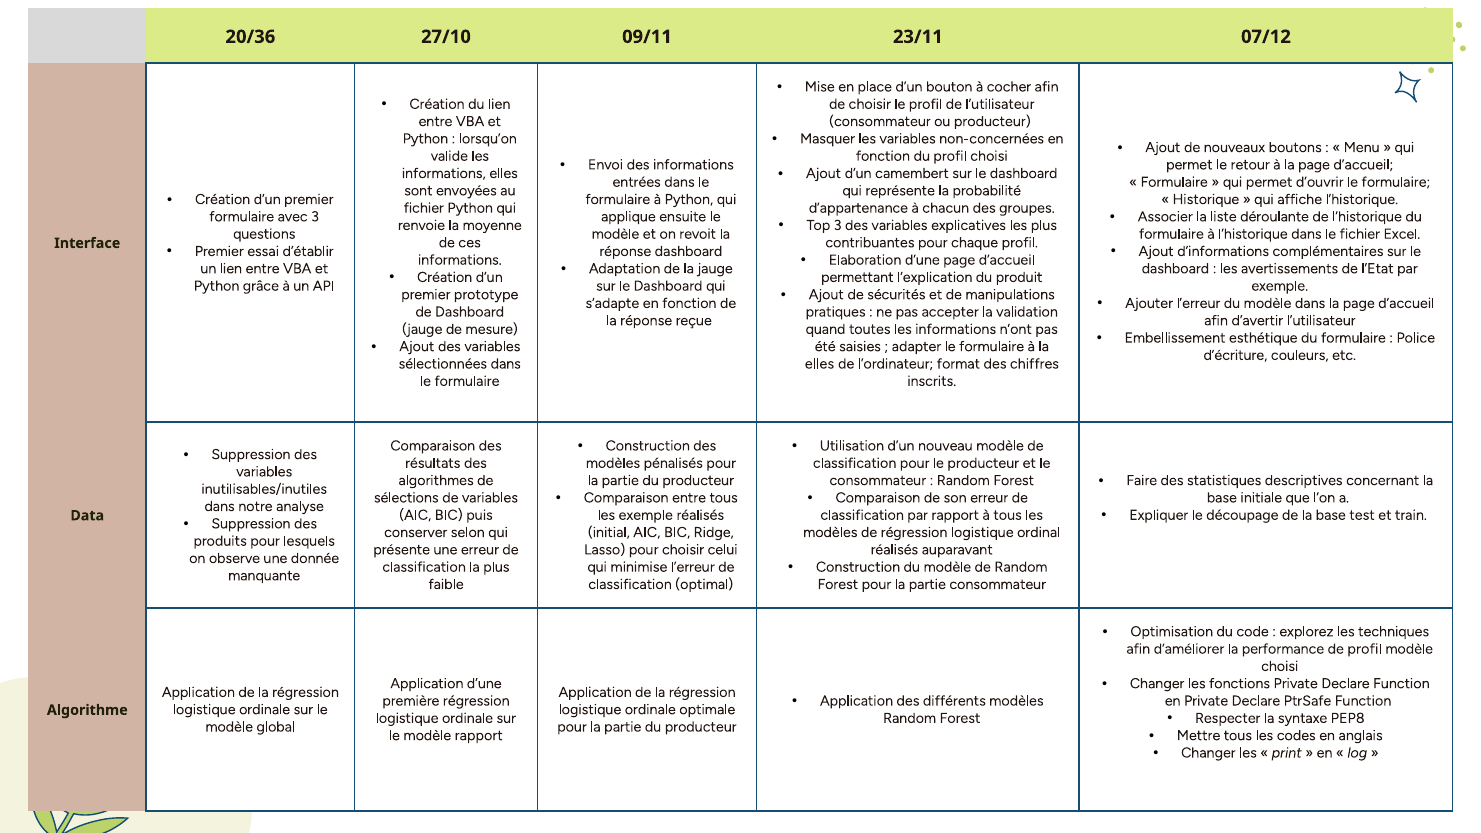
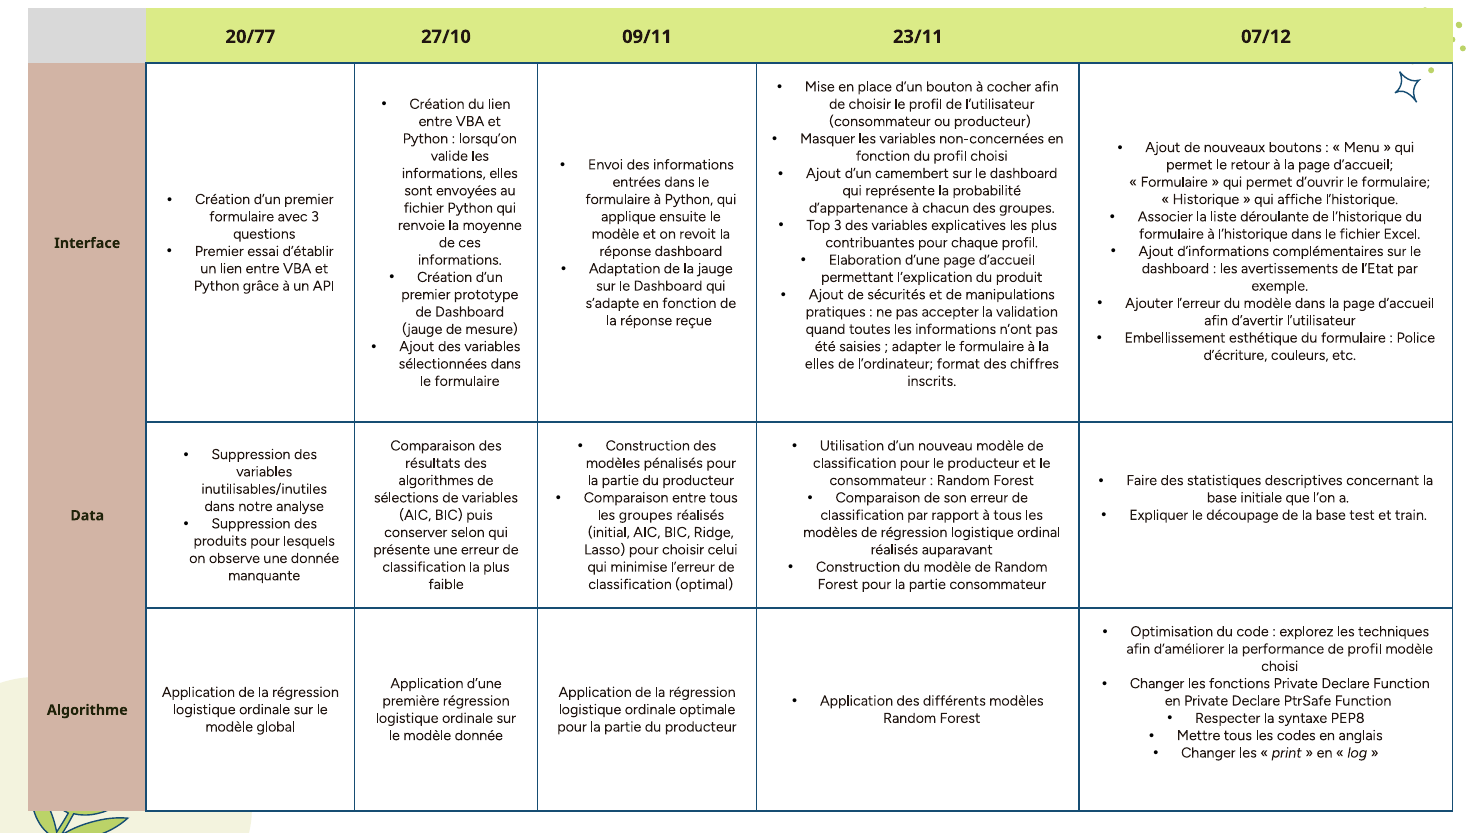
20/36: 20/36 -> 20/77 (250, 37)
les exemple: exemple -> groupes (646, 515)
modèle rapport: rapport -> donnée (479, 736)
